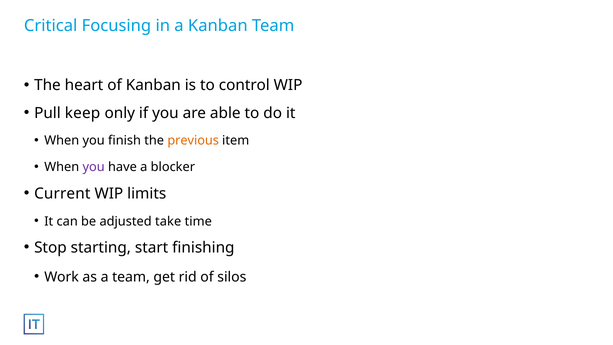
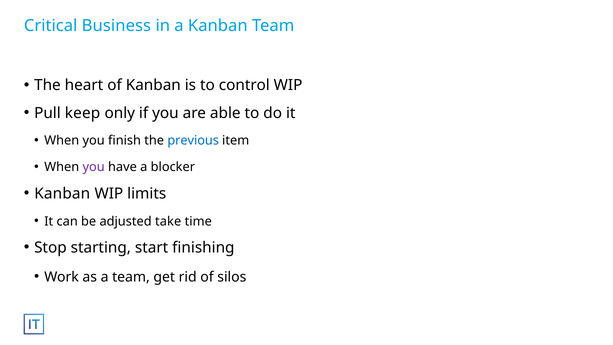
Focusing: Focusing -> Business (116, 26)
previous colour: orange -> blue (193, 141)
Current: Current -> Kanban (62, 193)
